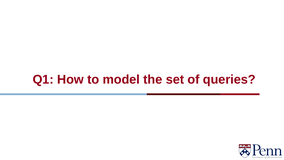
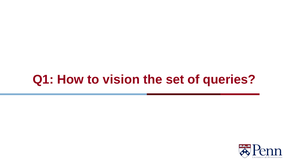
model: model -> vision (121, 79)
